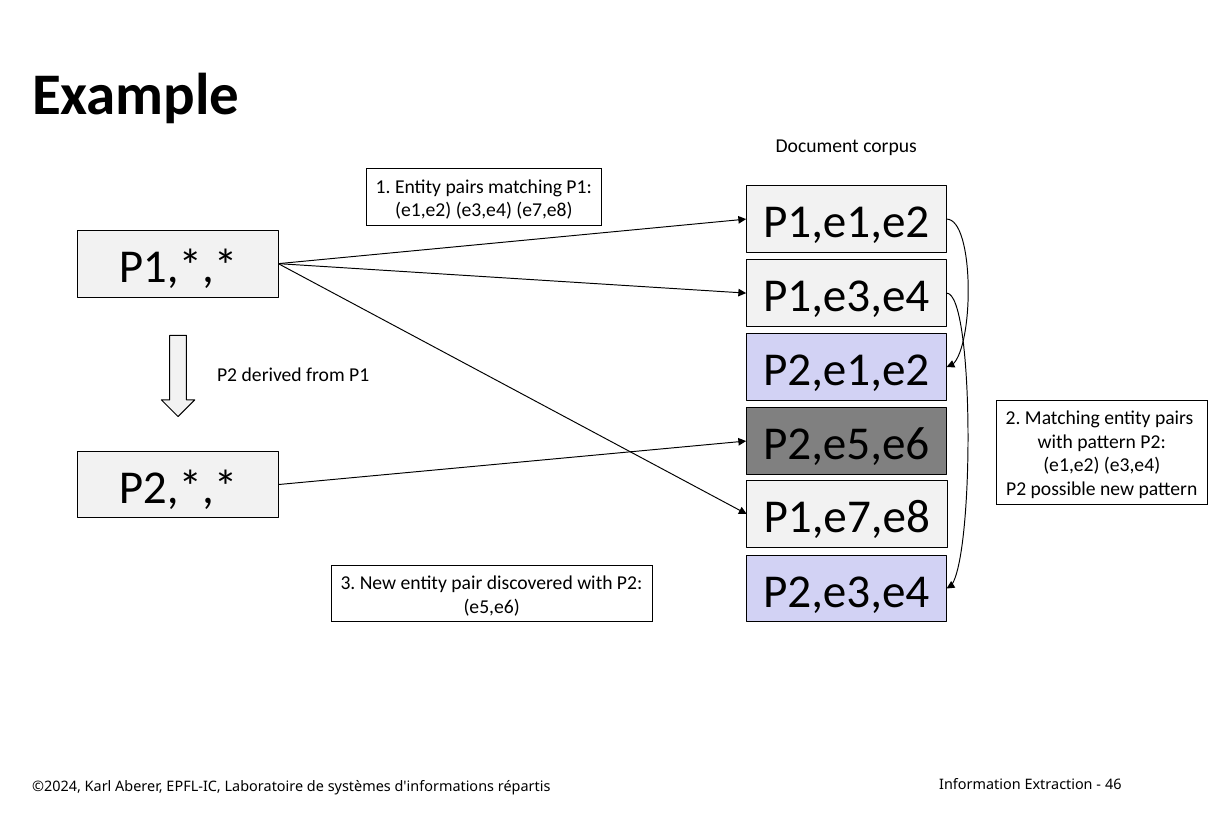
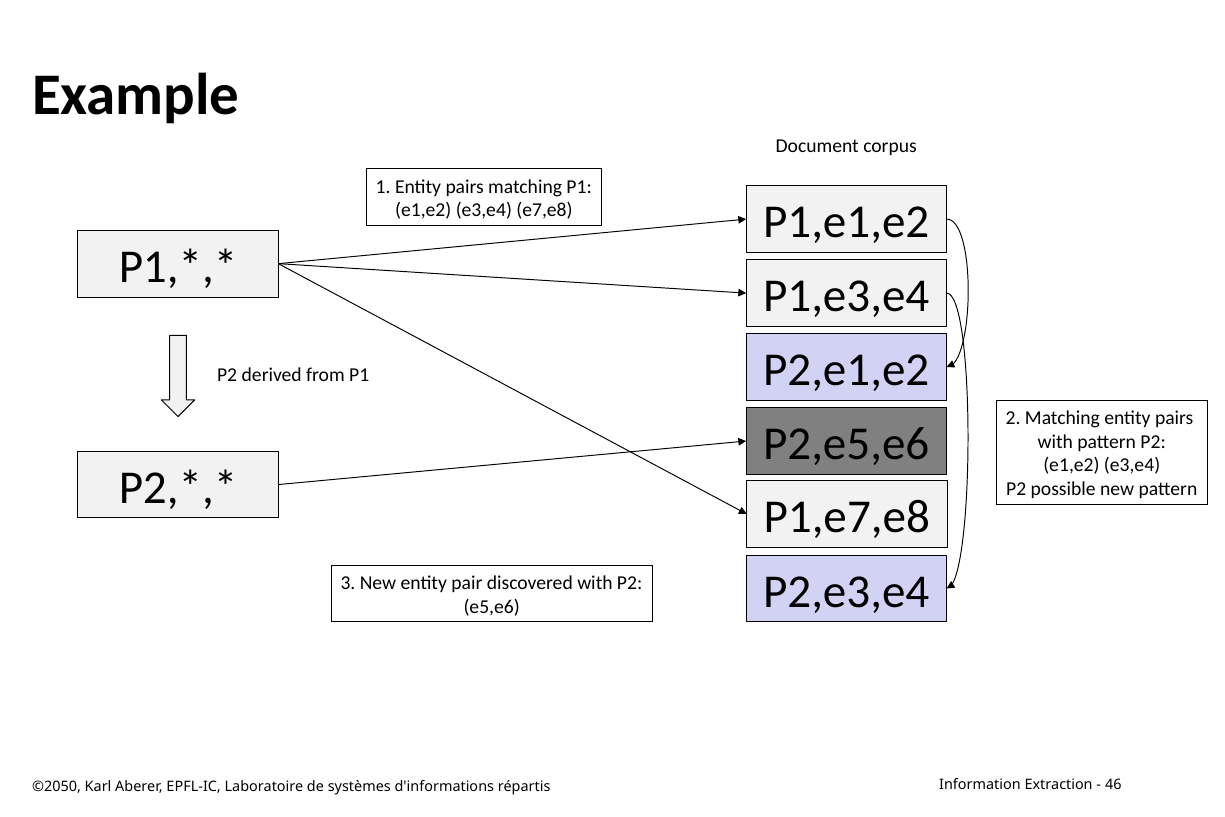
©2024: ©2024 -> ©2050 (57, 787)
